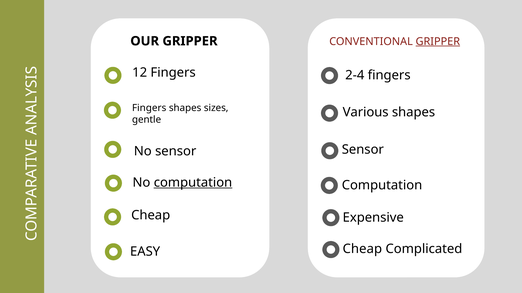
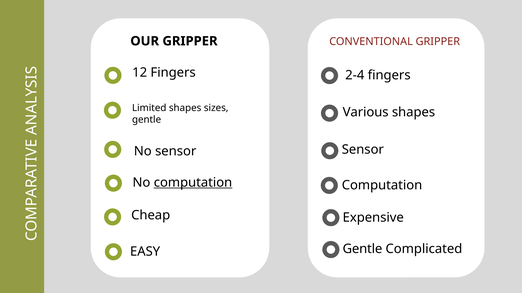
GRIPPER underline: present -> none (438, 42)
Fingers: Fingers -> Limited (149, 108)
Cheap: Cheap -> Gentle (362, 250)
